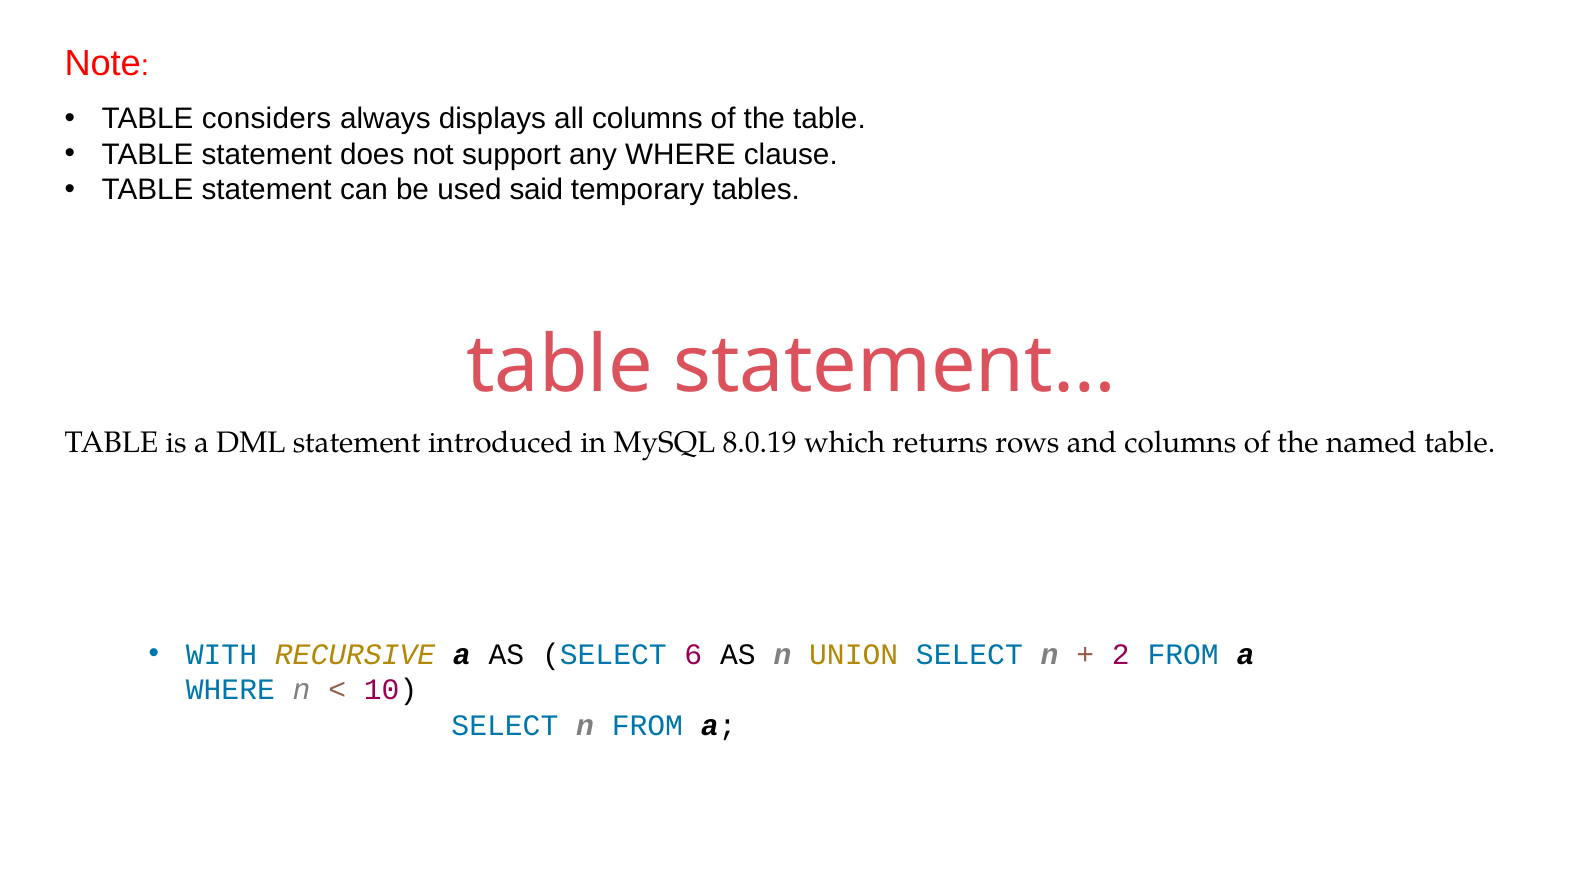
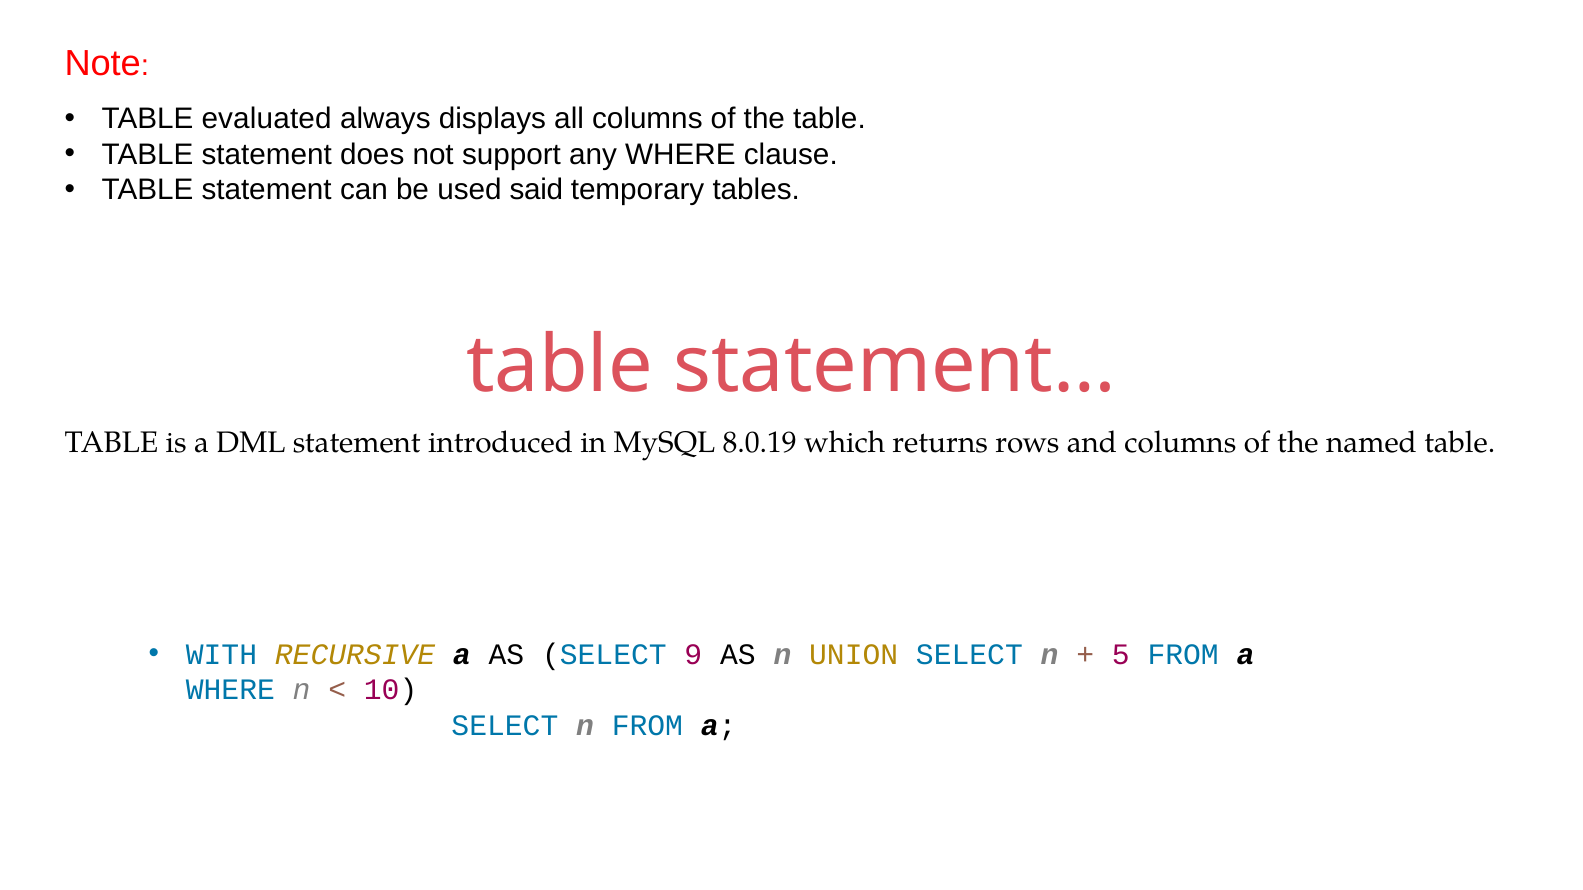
considers: considers -> evaluated (267, 119)
6: 6 -> 9 (693, 655)
2: 2 -> 5 (1121, 655)
